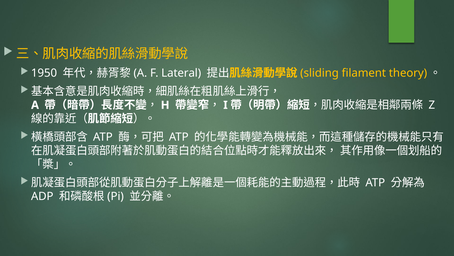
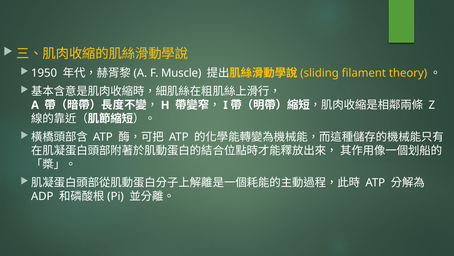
Lateral: Lateral -> Muscle (181, 73)
